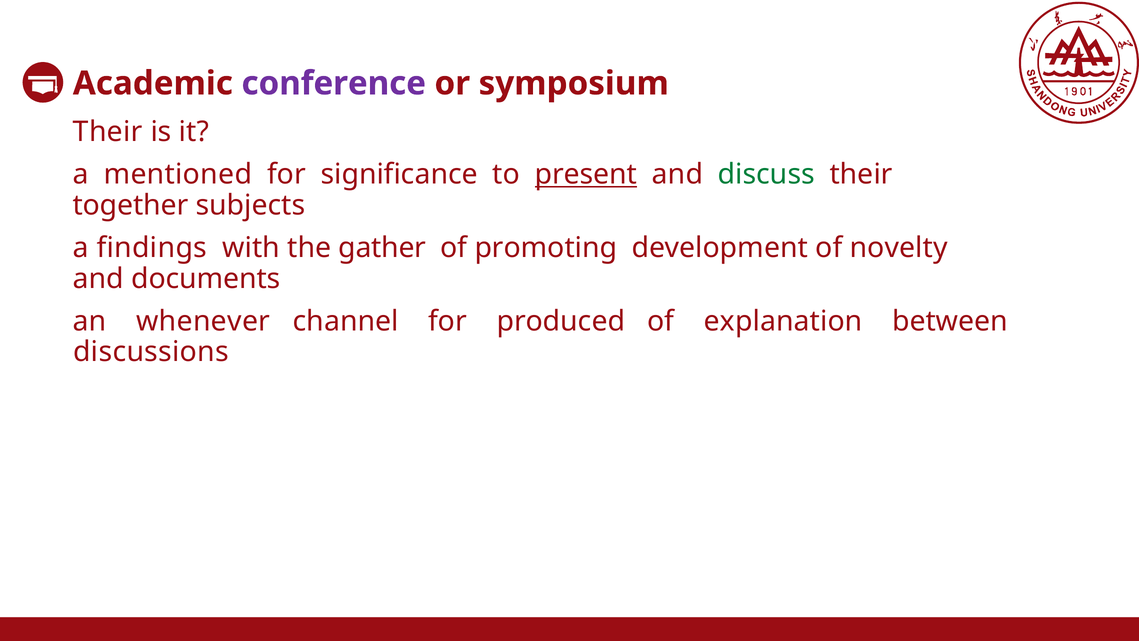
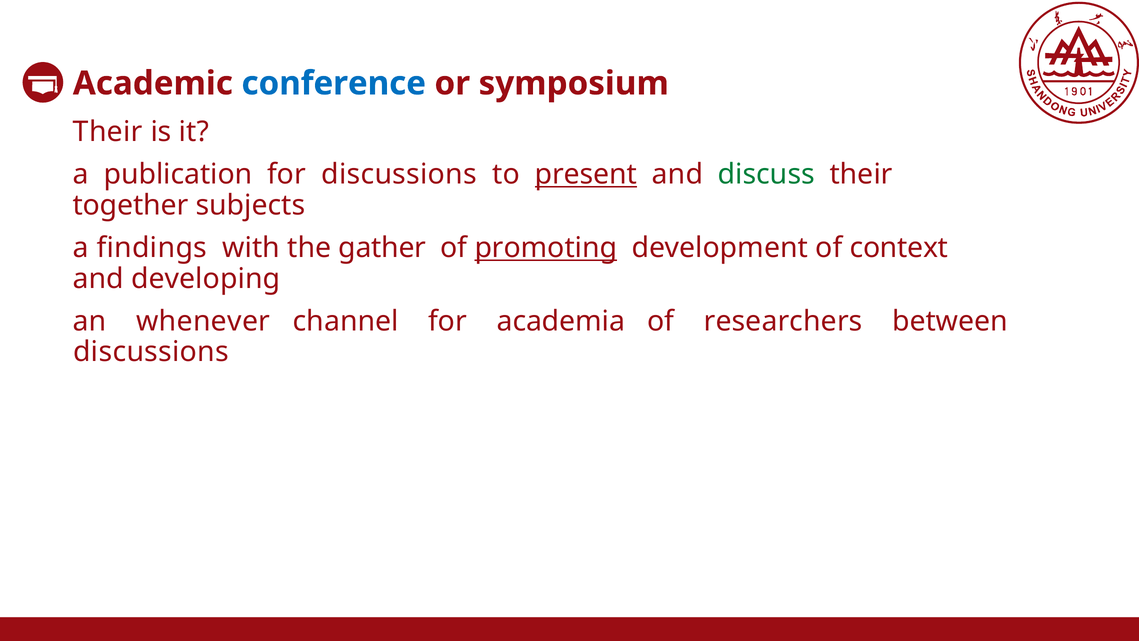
conference colour: purple -> blue (334, 83)
mentioned: mentioned -> publication (178, 174)
for significance: significance -> discussions (399, 174)
promoting underline: none -> present (546, 248)
novelty: novelty -> context (899, 248)
documents: documents -> developing (206, 279)
produced: produced -> academia (561, 321)
explanation: explanation -> researchers (783, 321)
